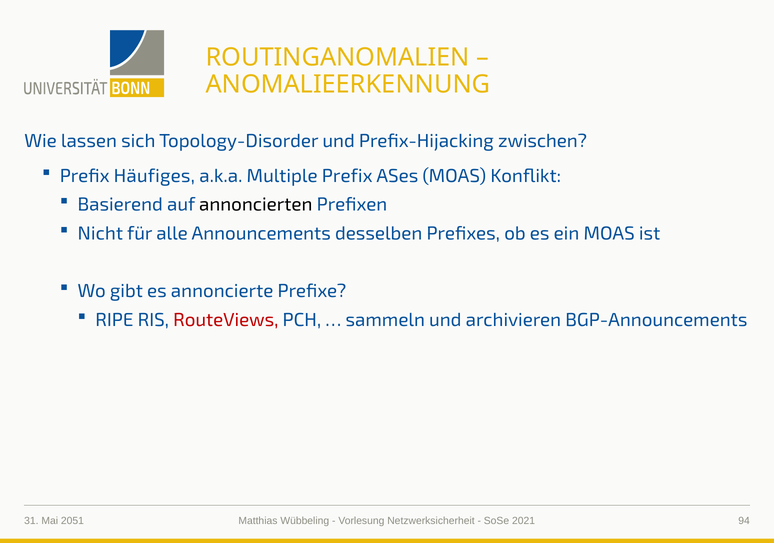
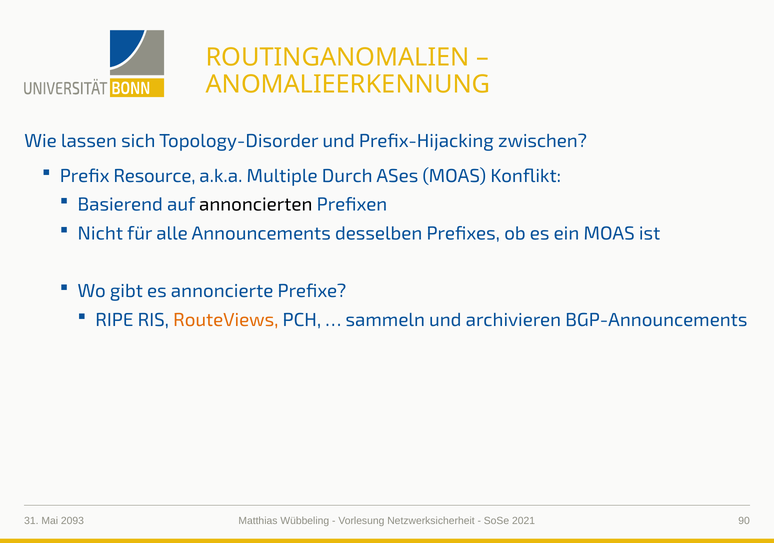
Häufiges: Häufiges -> Resource (155, 176)
Multiple Prefix: Prefix -> Durch (347, 176)
RouteViews colour: red -> orange (226, 320)
2051: 2051 -> 2093 (72, 521)
94: 94 -> 90 (744, 521)
